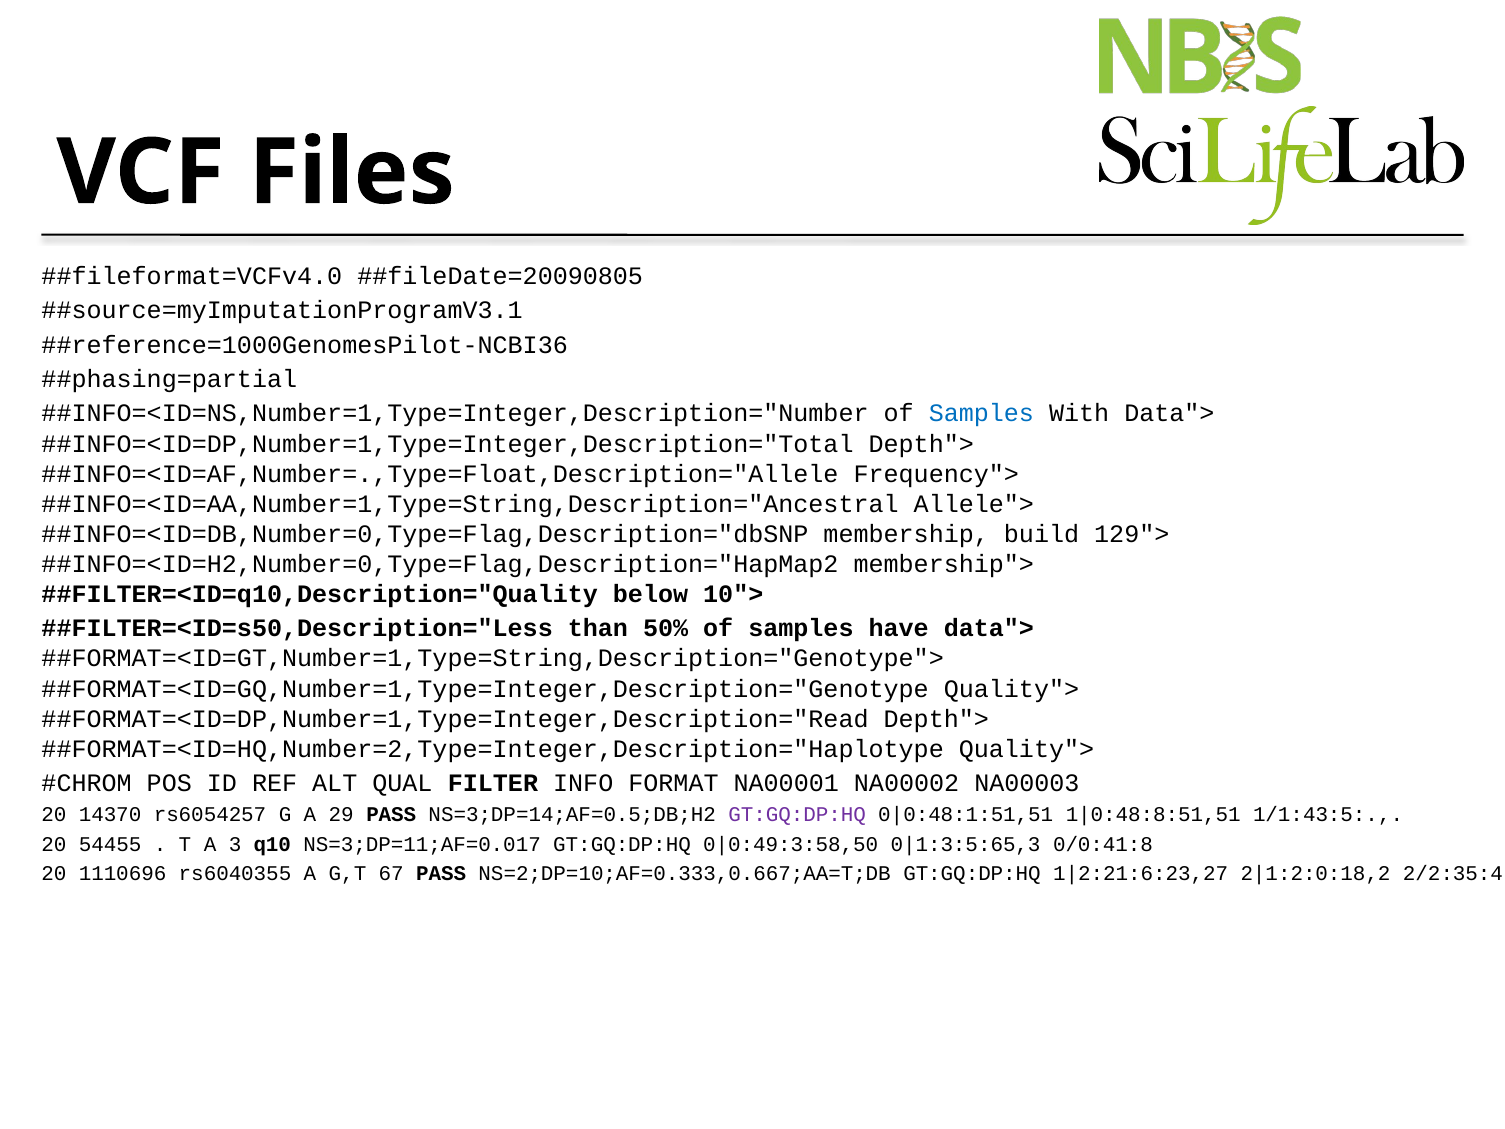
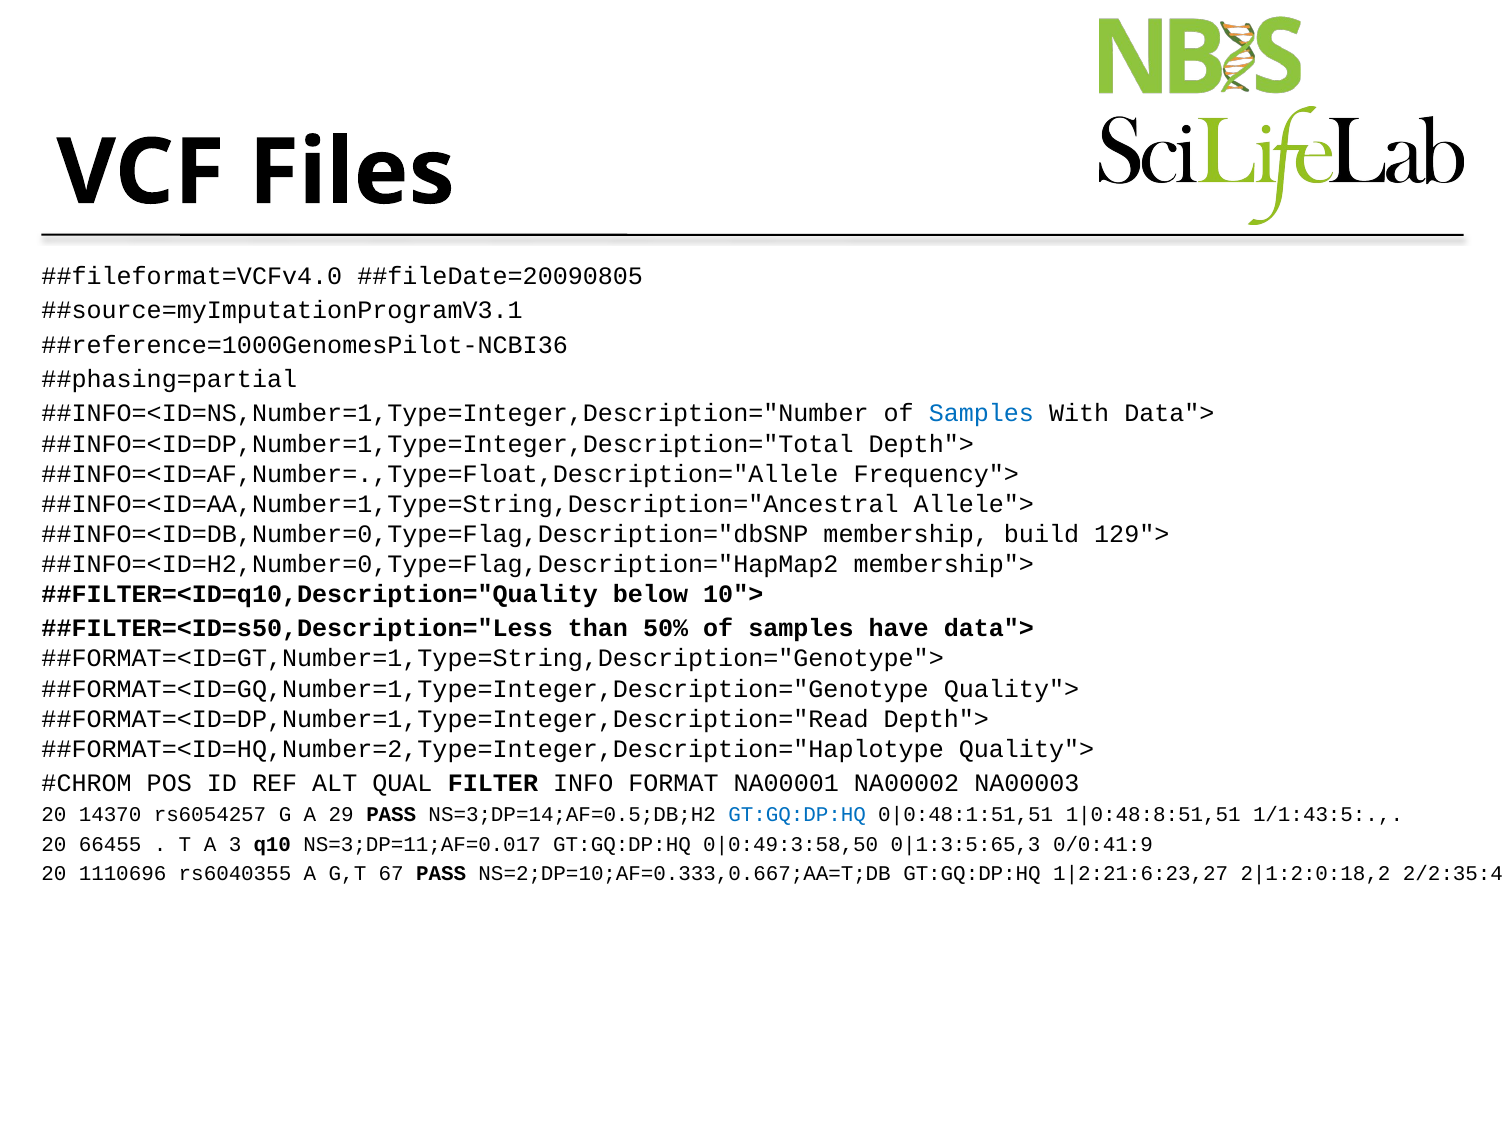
GT:GQ:DP:HQ colour: purple -> blue (797, 815)
54455: 54455 -> 66455 (110, 844)
0/0:41:8: 0/0:41:8 -> 0/0:41:9 (1103, 844)
